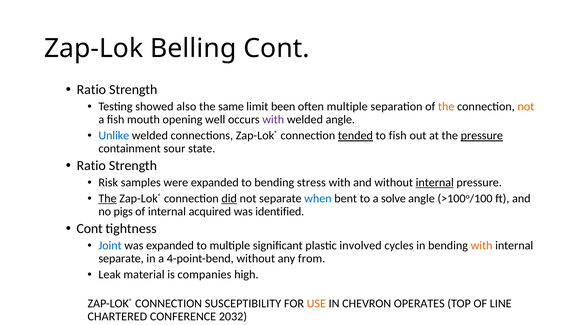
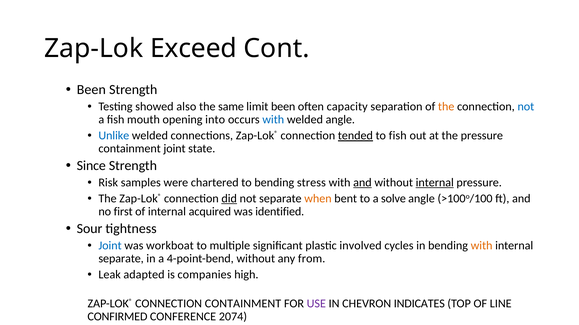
Belling: Belling -> Exceed (193, 49)
Ratio: Ratio -> Been (91, 90)
often multiple: multiple -> capacity (347, 107)
not colour: orange -> blue (526, 107)
well: well -> into (215, 120)
with colour: purple -> blue (273, 120)
pressure underline: present -> none (482, 136)
containment sour: sour -> joint (175, 149)
Ratio: Ratio -> Since (91, 166)
were expanded: expanded -> chartered (215, 183)
and underline: none -> present (362, 183)
The underline: present -> none (108, 199)
when colour: blue -> orange (318, 199)
pigs: pigs -> first (123, 212)
Cont: Cont -> Sour (90, 229)
was expanded: expanded -> workboat (170, 246)
material: material -> adapted (144, 275)
CONNECTION SUSCEPTIBILITY: SUSCEPTIBILITY -> CONTAINMENT (243, 304)
USE colour: orange -> purple (316, 304)
OPERATES: OPERATES -> INDICATES (419, 304)
CHARTERED: CHARTERED -> CONFIRMED (117, 317)
2032: 2032 -> 2074 (233, 317)
